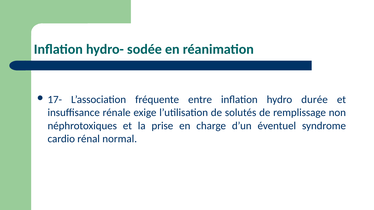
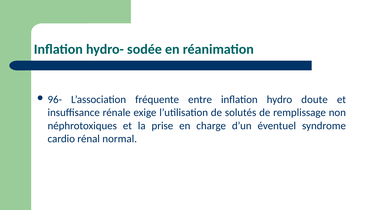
17-: 17- -> 96- (55, 100)
durée: durée -> doute (315, 100)
